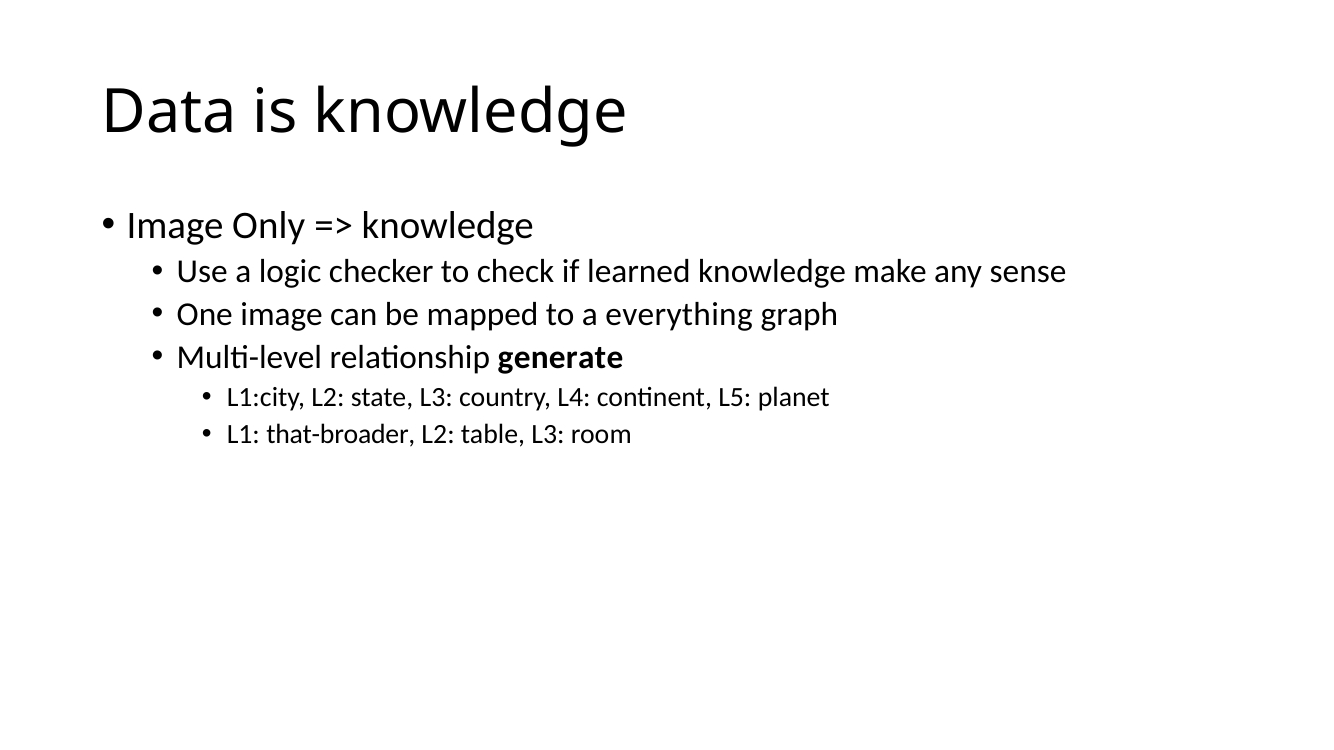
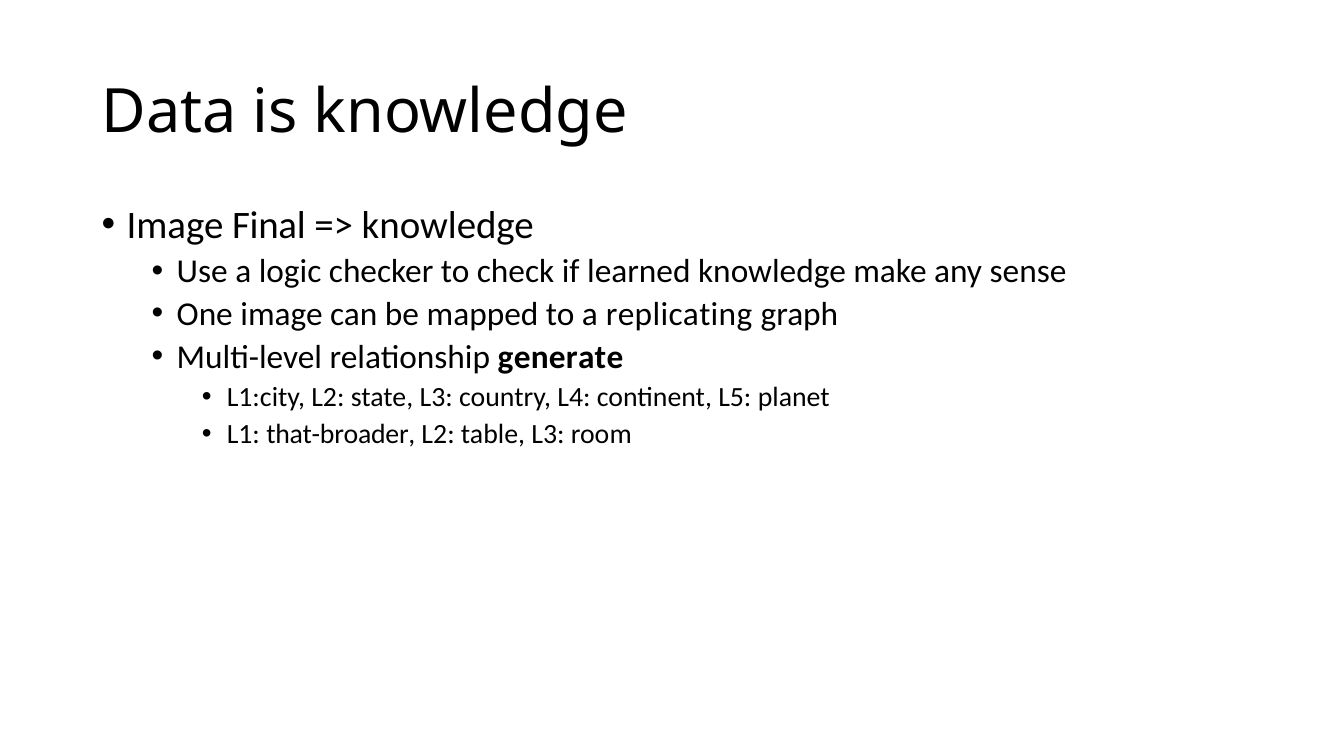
Only: Only -> Final (269, 226)
everything: everything -> replicating (679, 314)
